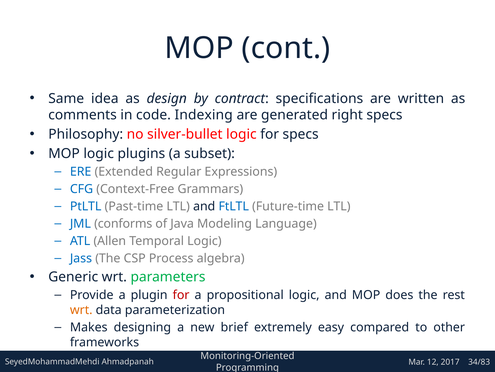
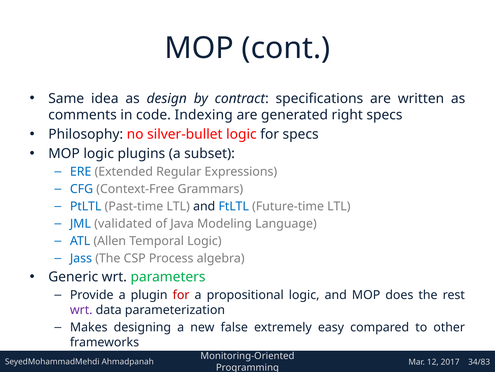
conforms: conforms -> validated (123, 223)
wrt colour: orange -> purple (81, 309)
brief: brief -> false (234, 327)
